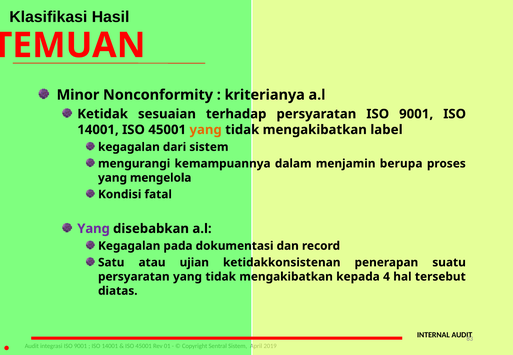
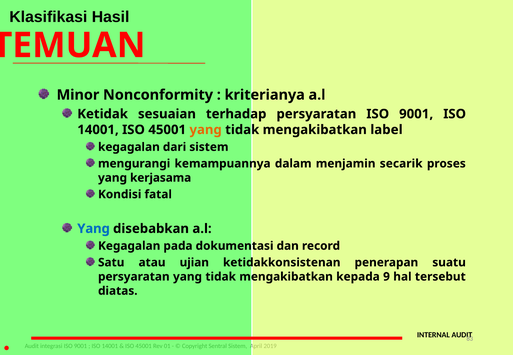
berupa: berupa -> secarik (401, 164)
mengelola: mengelola -> kerjasama (161, 178)
Yang colour: purple -> blue (94, 229)
4: 4 -> 9 (386, 277)
